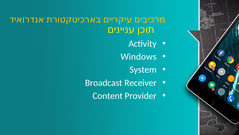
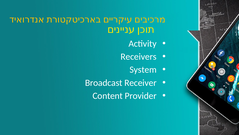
Windows: Windows -> Receivers (139, 56)
